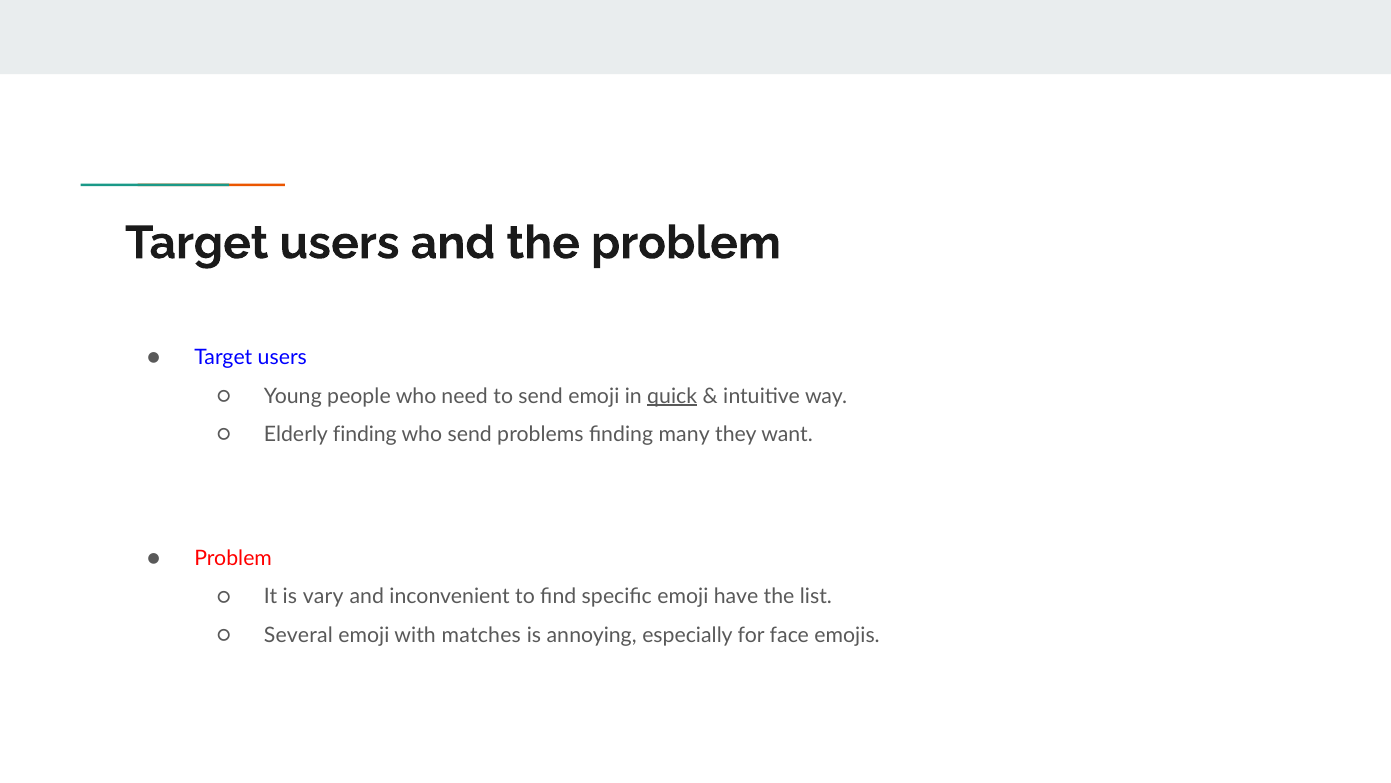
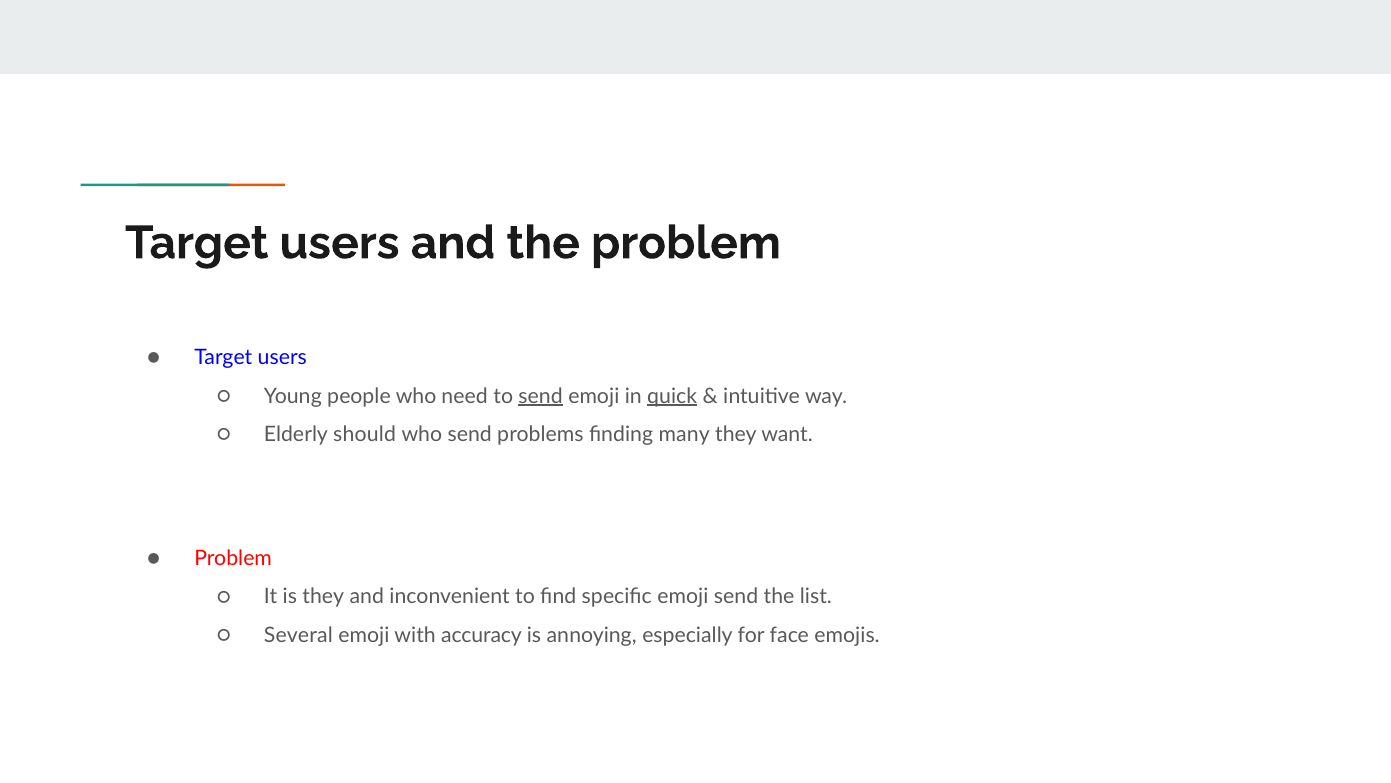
send underline: none -> present (541, 396)
Elderly finding: finding -> should (365, 434)
is vary: vary -> they (323, 596)
emoji have: have -> send (736, 596)
matches: matches -> accuracy (481, 635)
